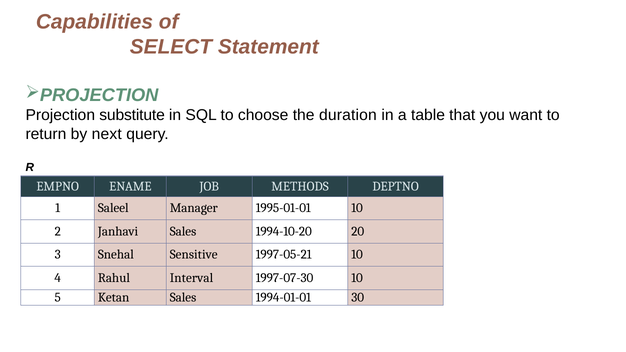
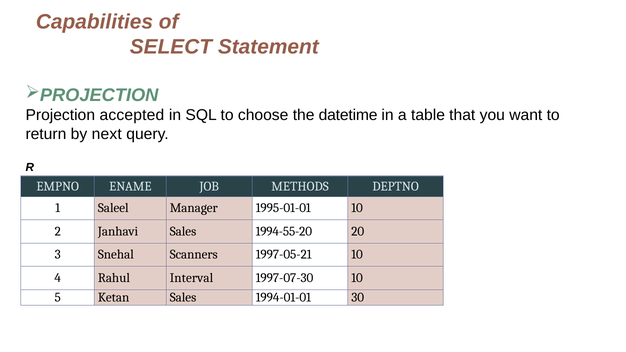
substitute: substitute -> accepted (132, 115)
duration: duration -> datetime (348, 115)
1994-10-20: 1994-10-20 -> 1994-55-20 (284, 232)
Sensitive: Sensitive -> Scanners (194, 255)
